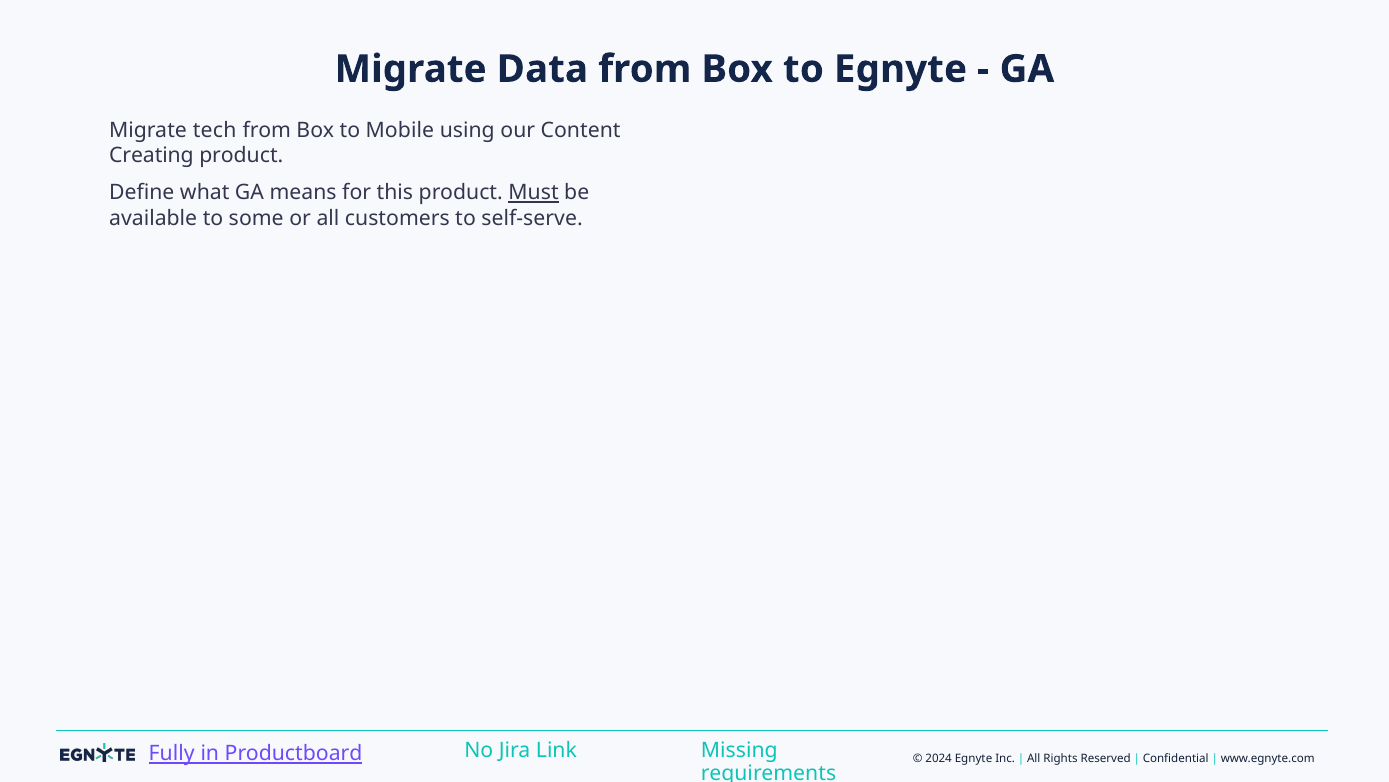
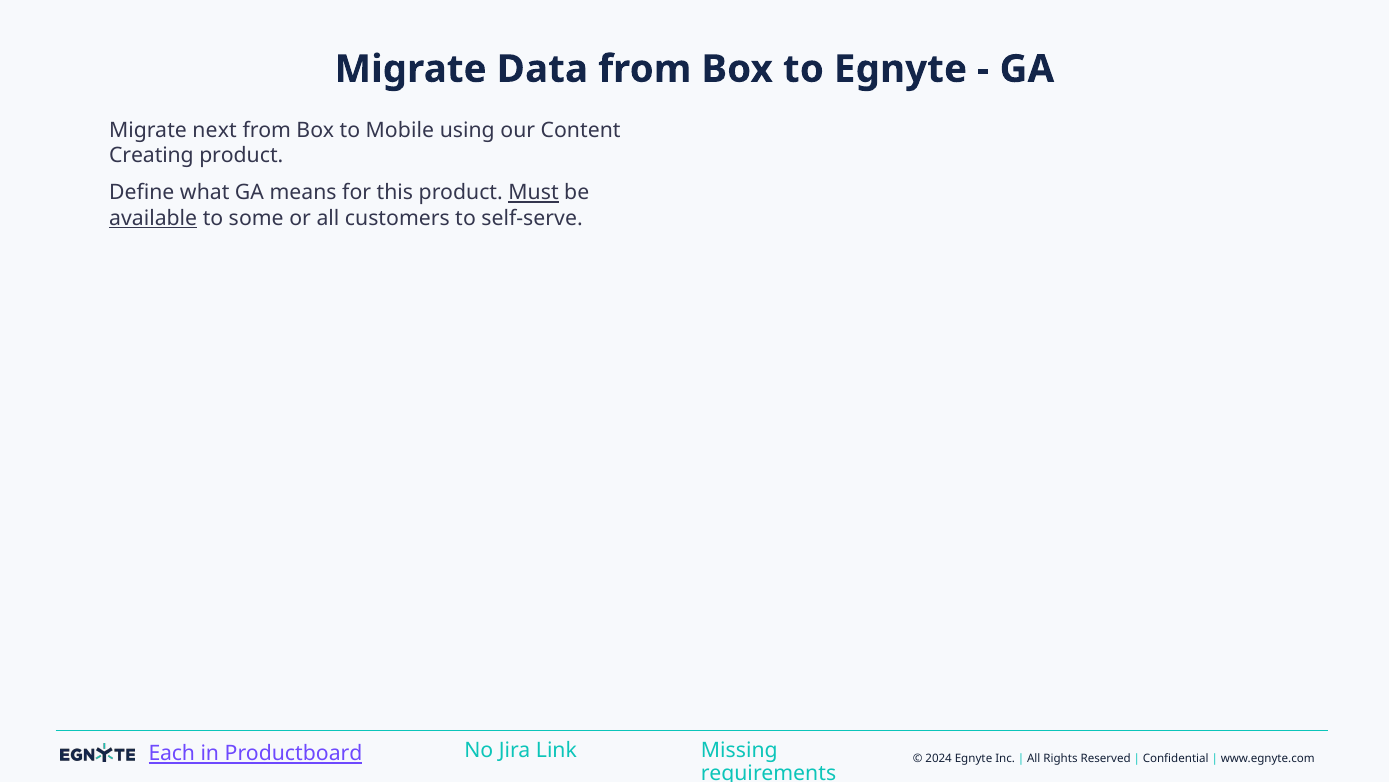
tech: tech -> next (215, 130)
available underline: none -> present (153, 218)
Fully: Fully -> Each (172, 753)
